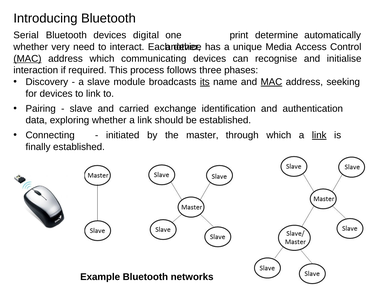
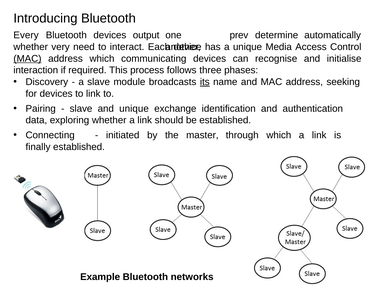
Serial: Serial -> Every (26, 35)
digital: digital -> output (146, 35)
print: print -> prev (239, 35)
MAC underline: present -> none (271, 82)
and carried: carried -> unique (134, 108)
link underline: present -> none (319, 135)
